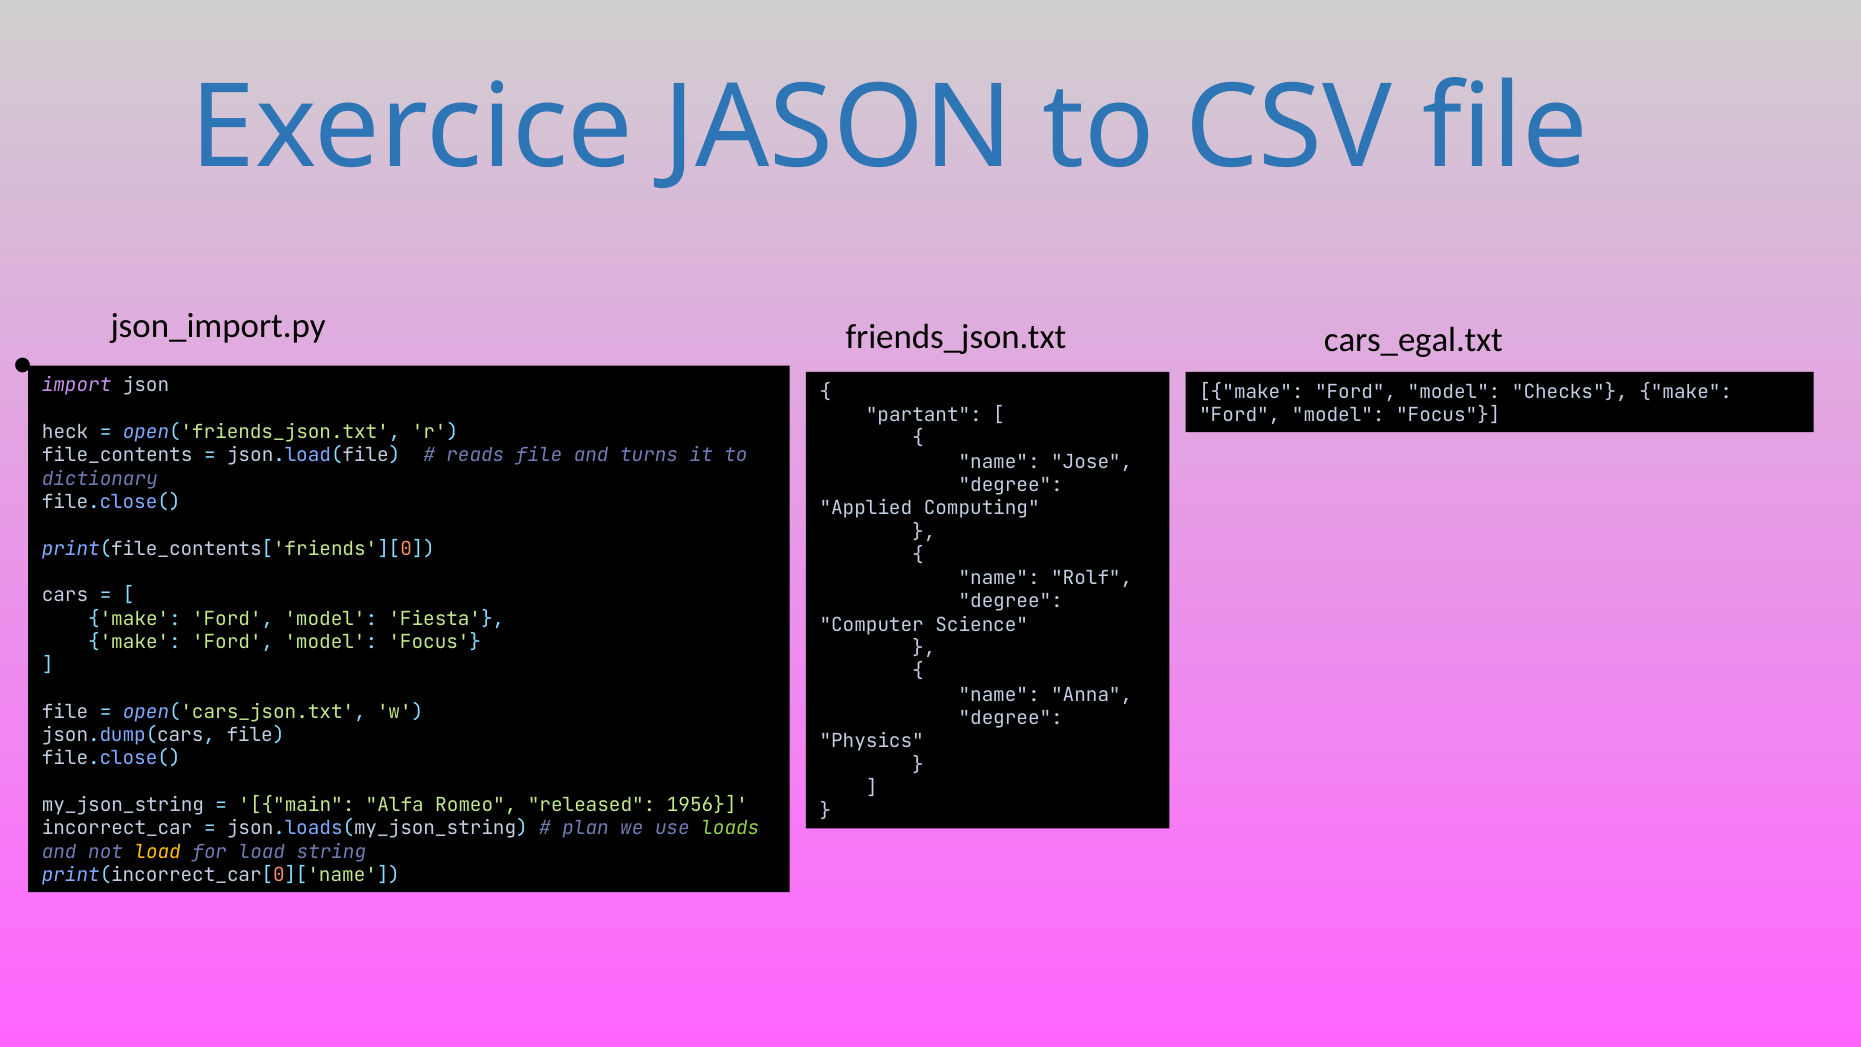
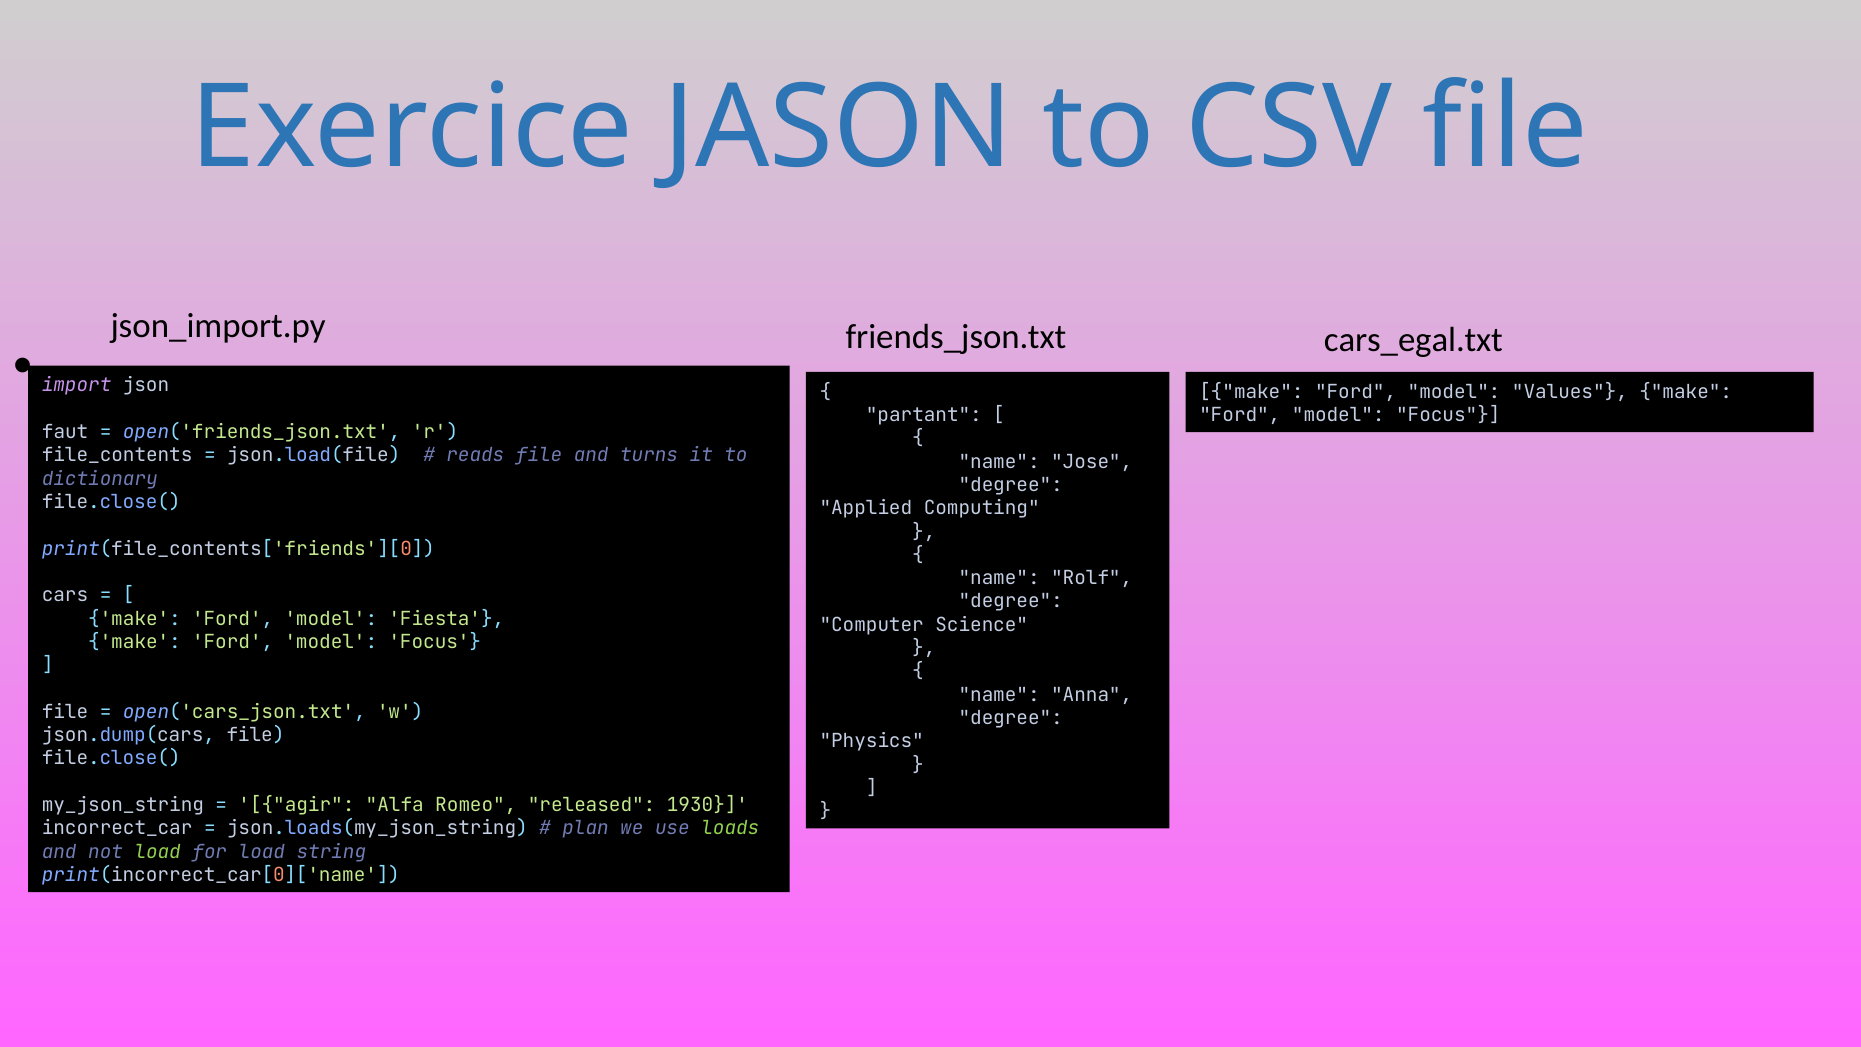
Checks: Checks -> Values (1570, 392)
heck: heck -> faut (65, 432)
main: main -> agir (296, 805)
1956: 1956 -> 1930 (708, 805)
load colour: yellow -> light green (158, 851)
